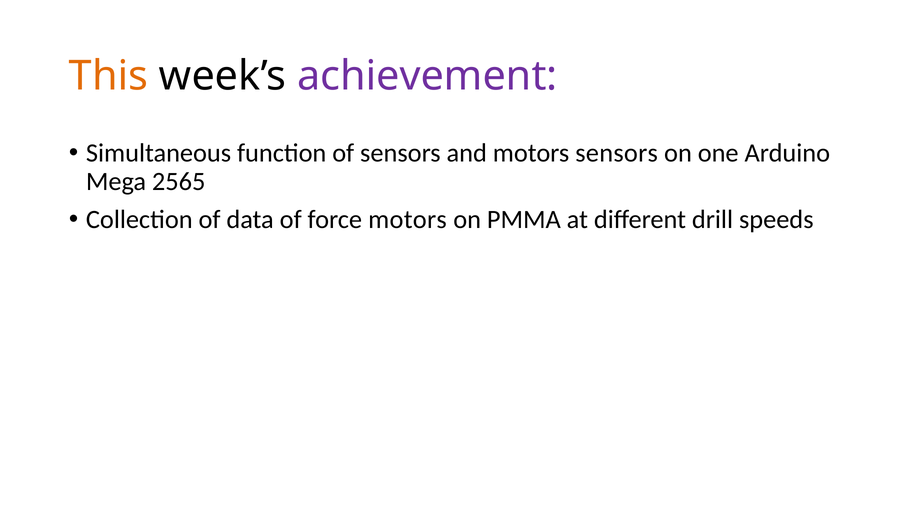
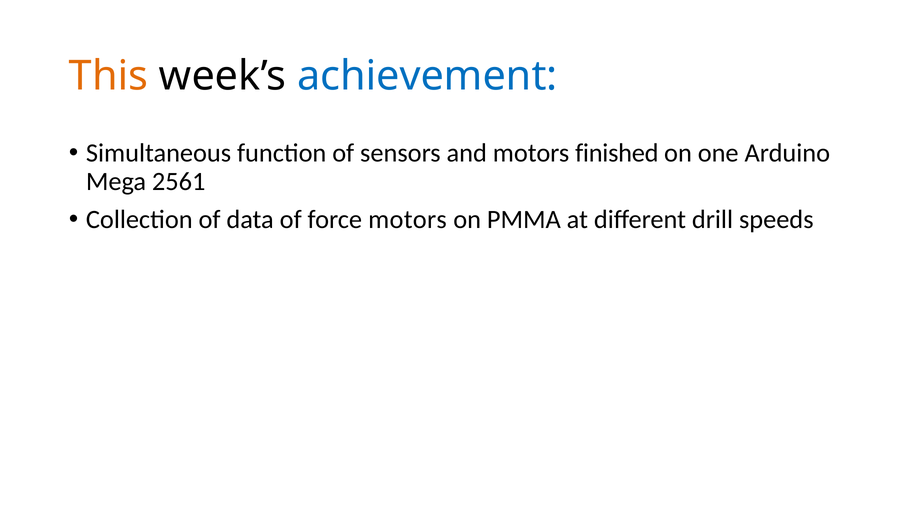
achievement colour: purple -> blue (427, 76)
motors sensors: sensors -> finished (617, 153)
2565: 2565 -> 2561 (179, 182)
